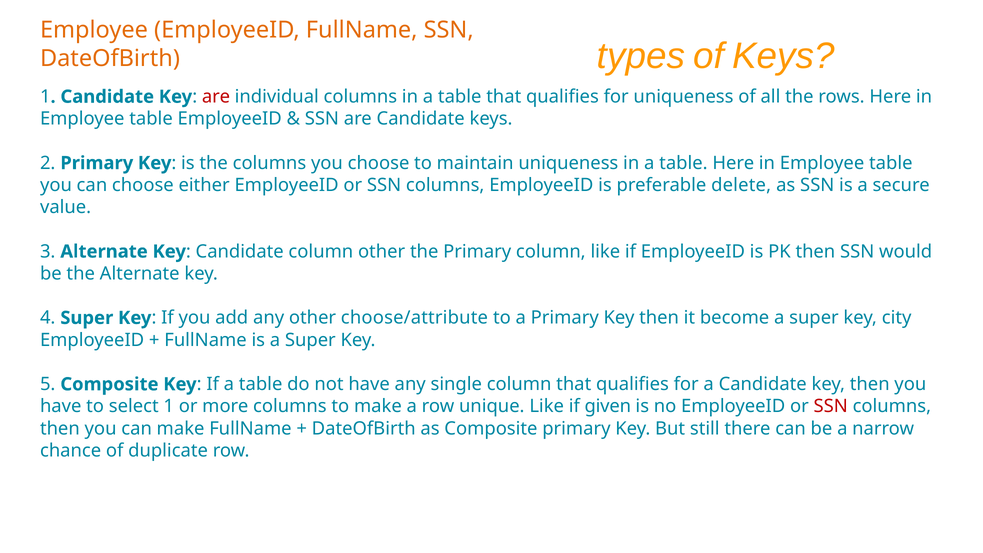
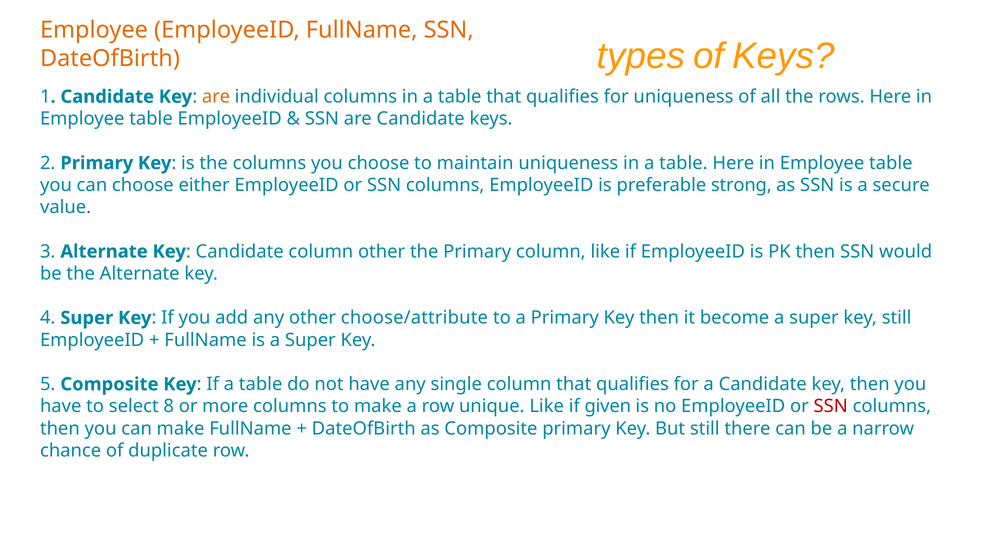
are colour: red -> orange (216, 97)
delete: delete -> strong (741, 185)
key city: city -> still (897, 318)
select 1: 1 -> 8 (169, 406)
